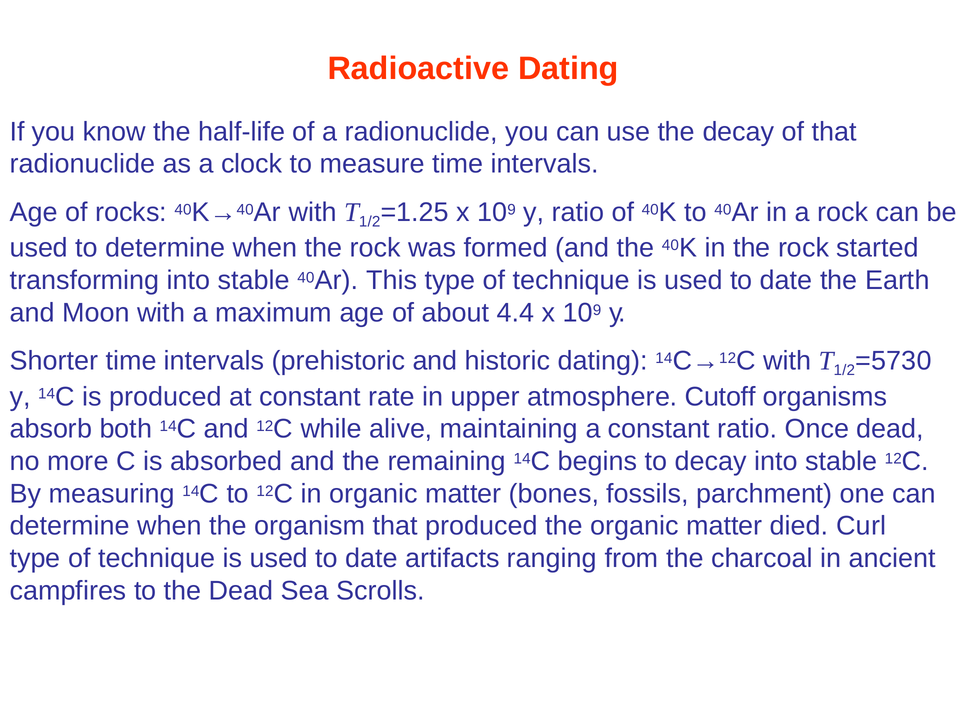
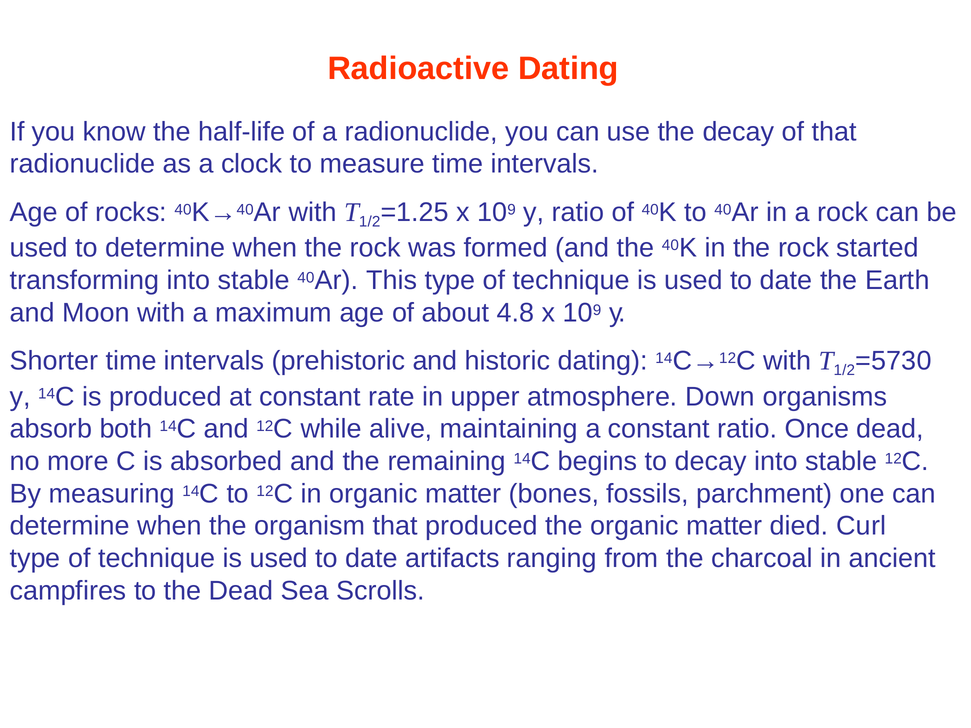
4.4: 4.4 -> 4.8 (516, 313)
Cutoff: Cutoff -> Down (720, 397)
